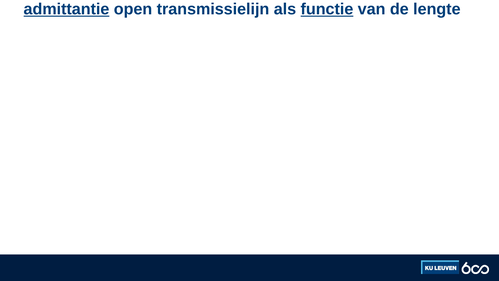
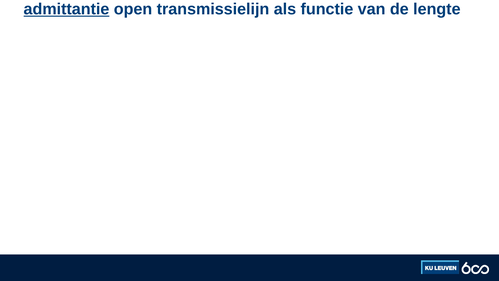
functie underline: present -> none (327, 9)
